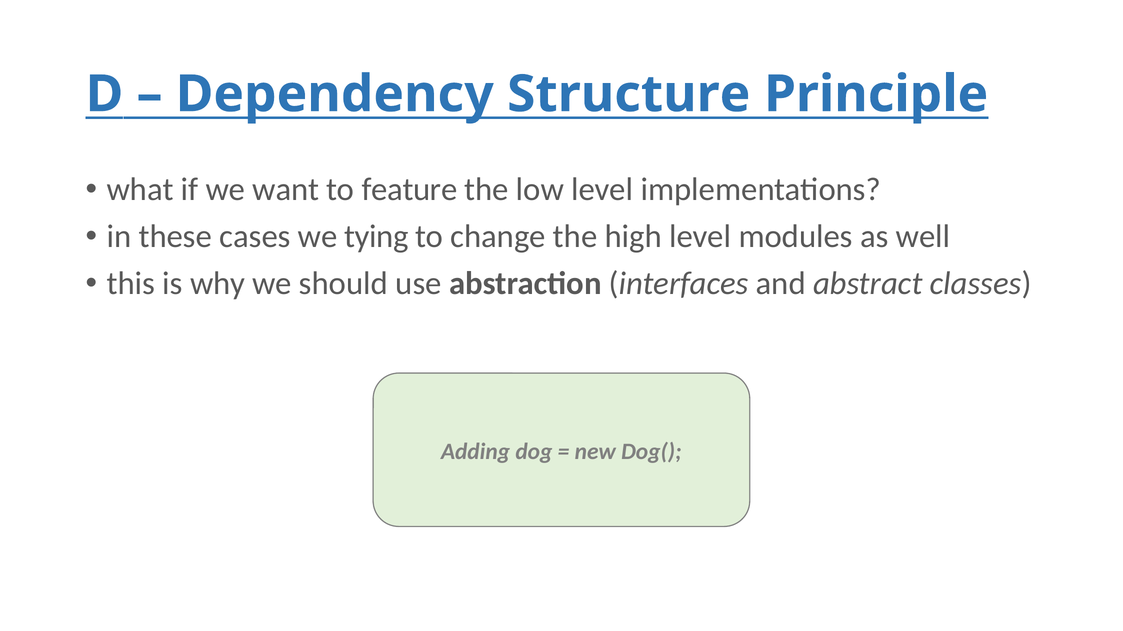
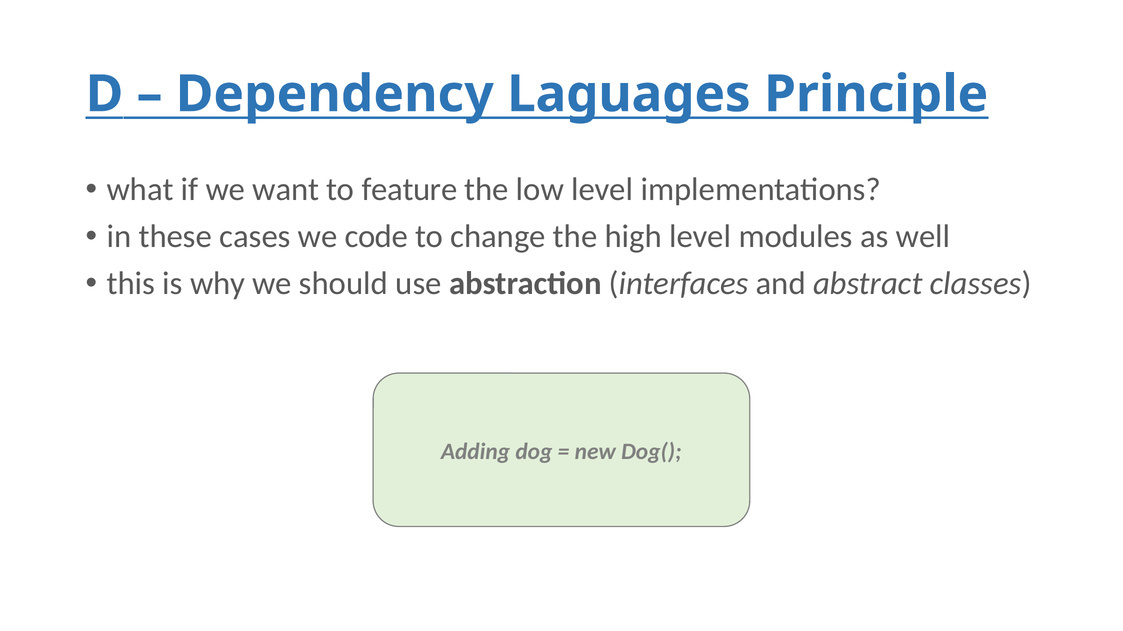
Structure: Structure -> Laguages (629, 94)
tying: tying -> code (376, 237)
